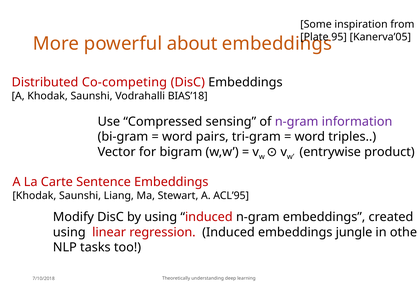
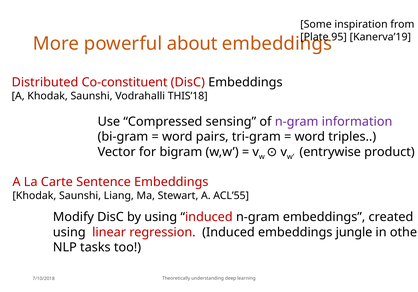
Kanerva’05: Kanerva’05 -> Kanerva’19 (380, 37)
Co-competing: Co-competing -> Co-constituent (125, 83)
BIAS’18: BIAS’18 -> THIS’18 (188, 96)
ACL’95: ACL’95 -> ACL’55 (231, 196)
